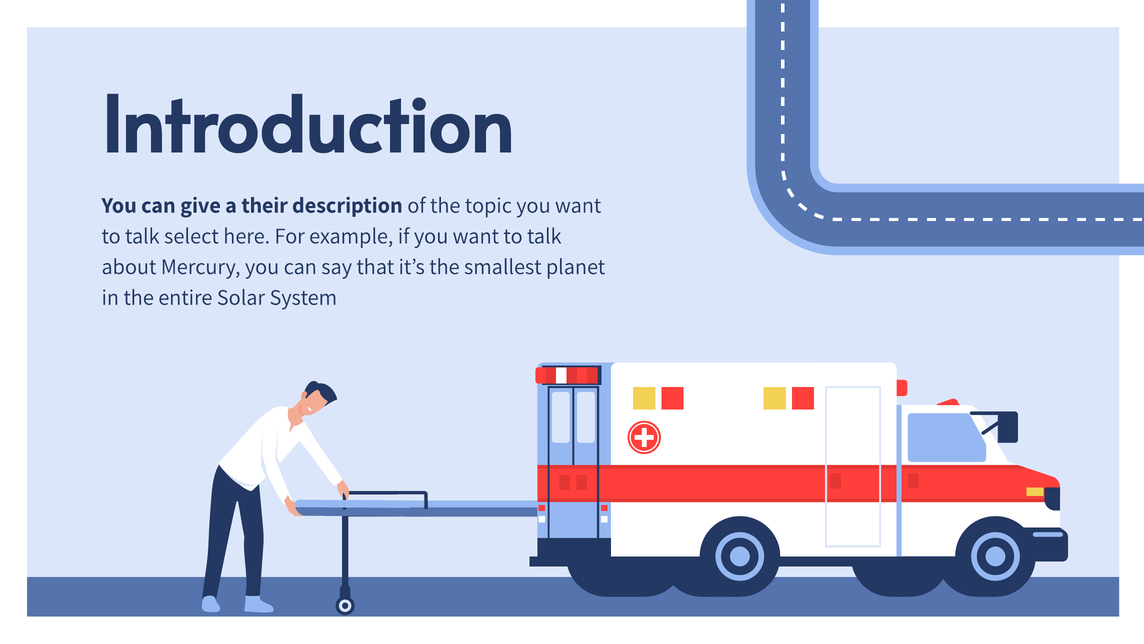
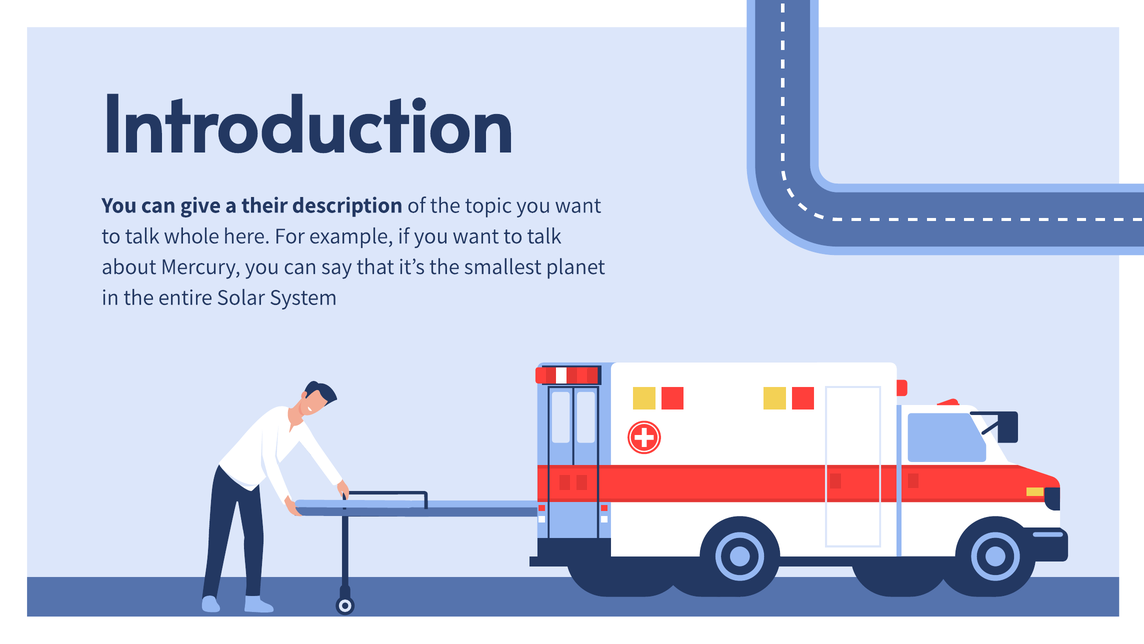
select: select -> whole (192, 236)
